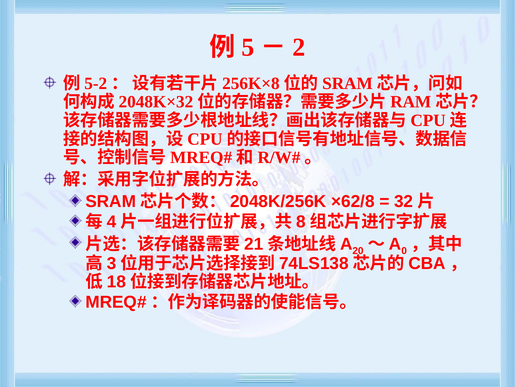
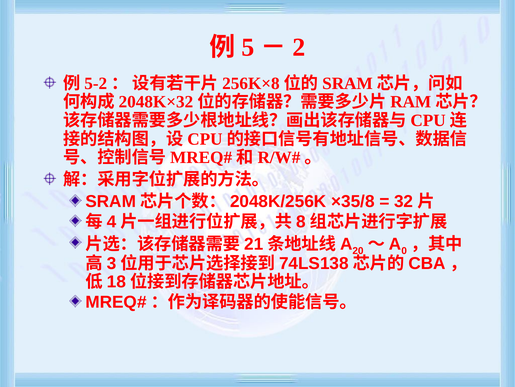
×62/8: ×62/8 -> ×35/8 (353, 201)
